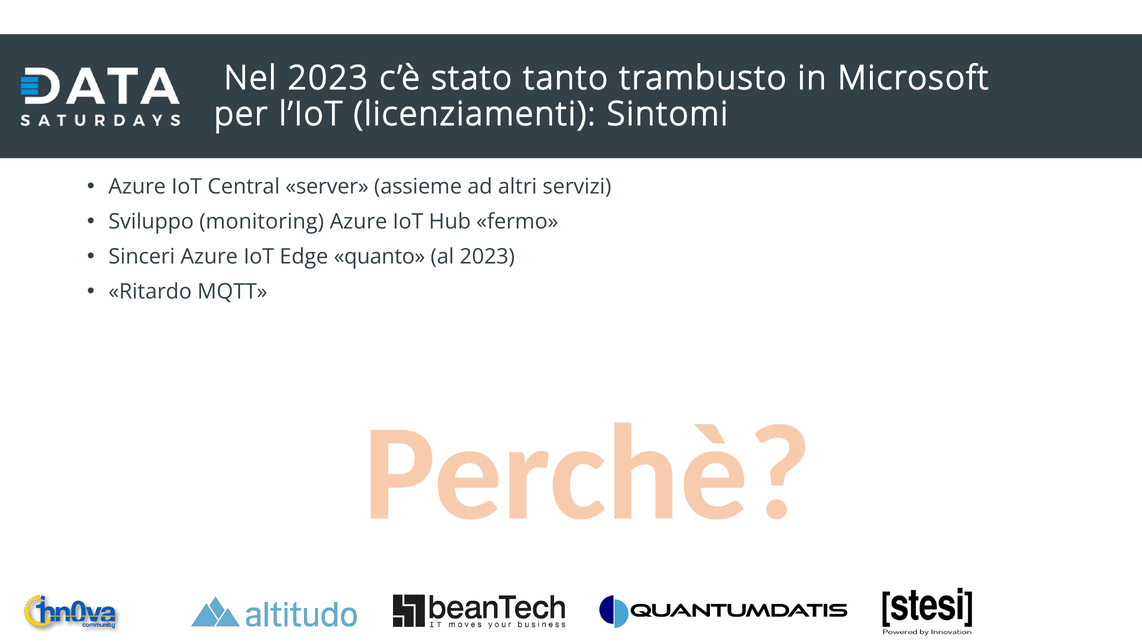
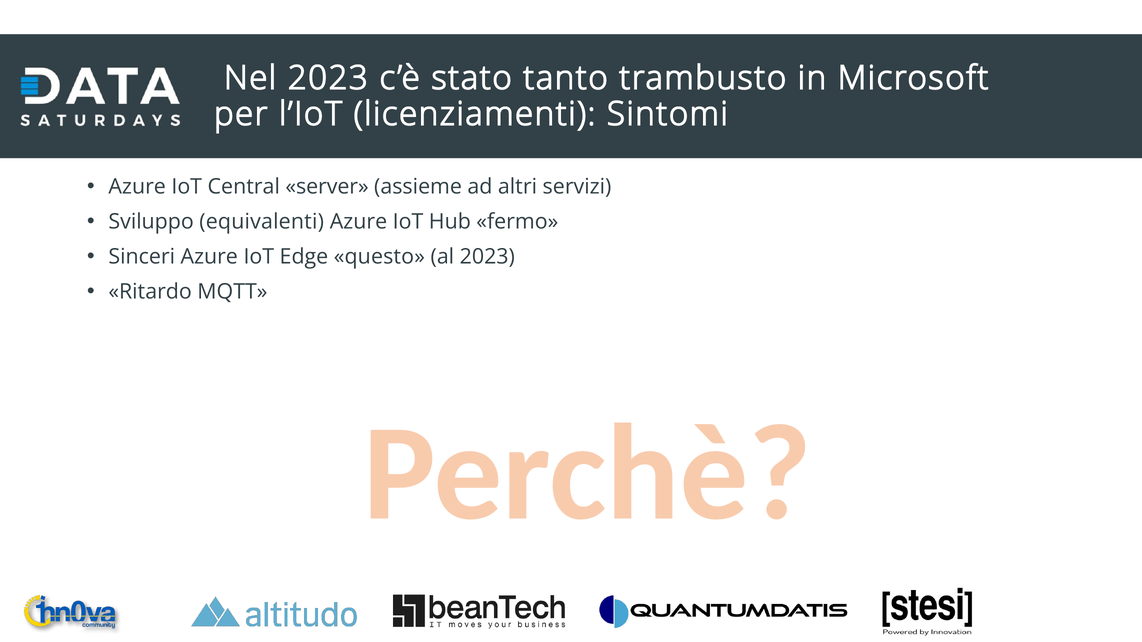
monitoring: monitoring -> equivalenti (262, 222)
quanto: quanto -> questo (379, 257)
